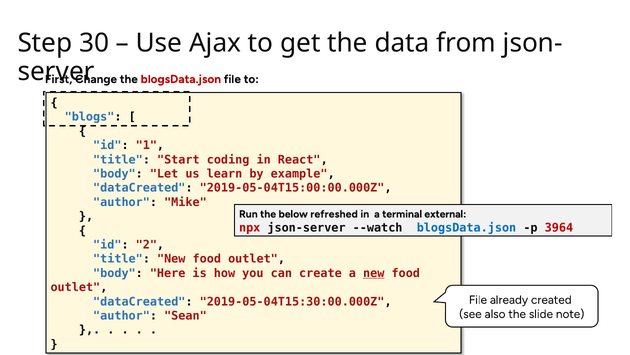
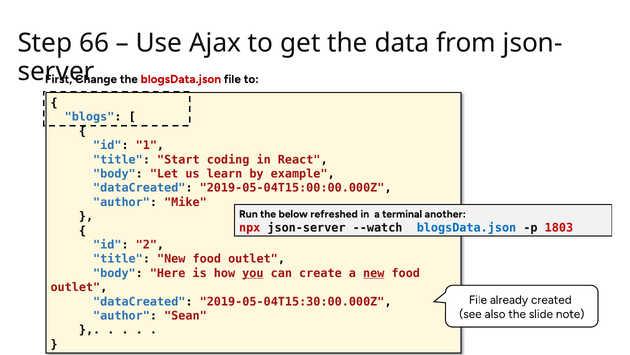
30: 30 -> 66 (94, 43)
external: external -> another (445, 214)
3964: 3964 -> 1803 (559, 227)
you underline: none -> present (253, 273)
